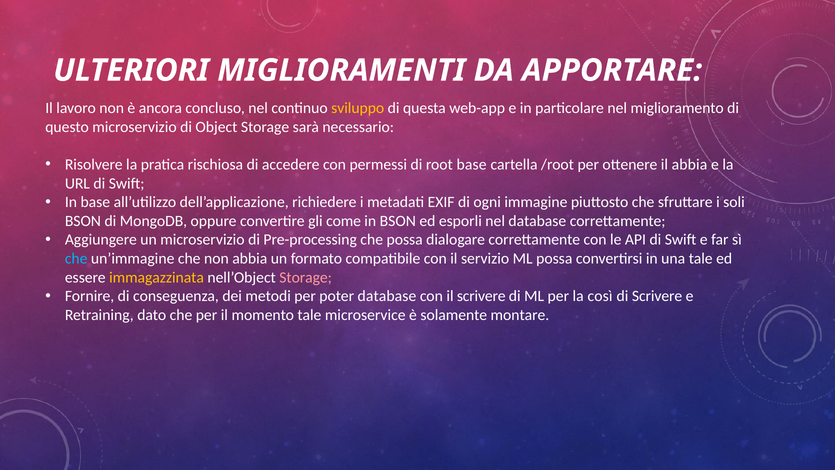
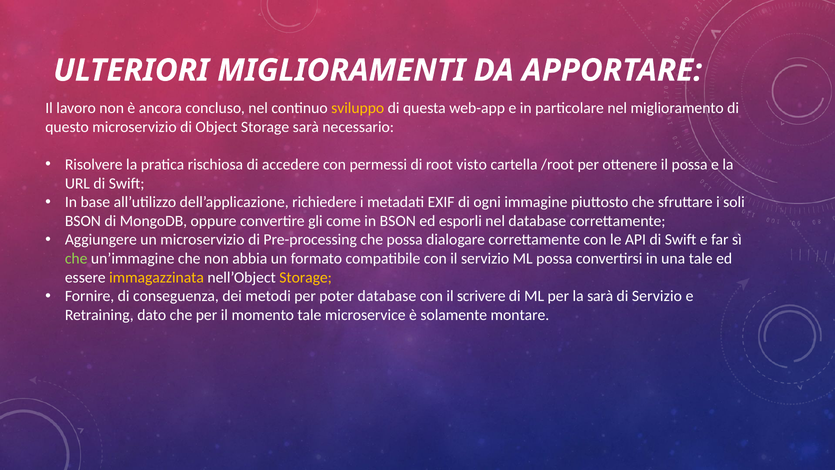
root base: base -> visto (472, 164)
il abbia: abbia -> possa (690, 164)
che colour: light blue -> light green (76, 258)
Storage colour: pink -> yellow (306, 277)
la così: così -> sarà (600, 296)
di Scrivere: Scrivere -> Servizio (657, 296)
